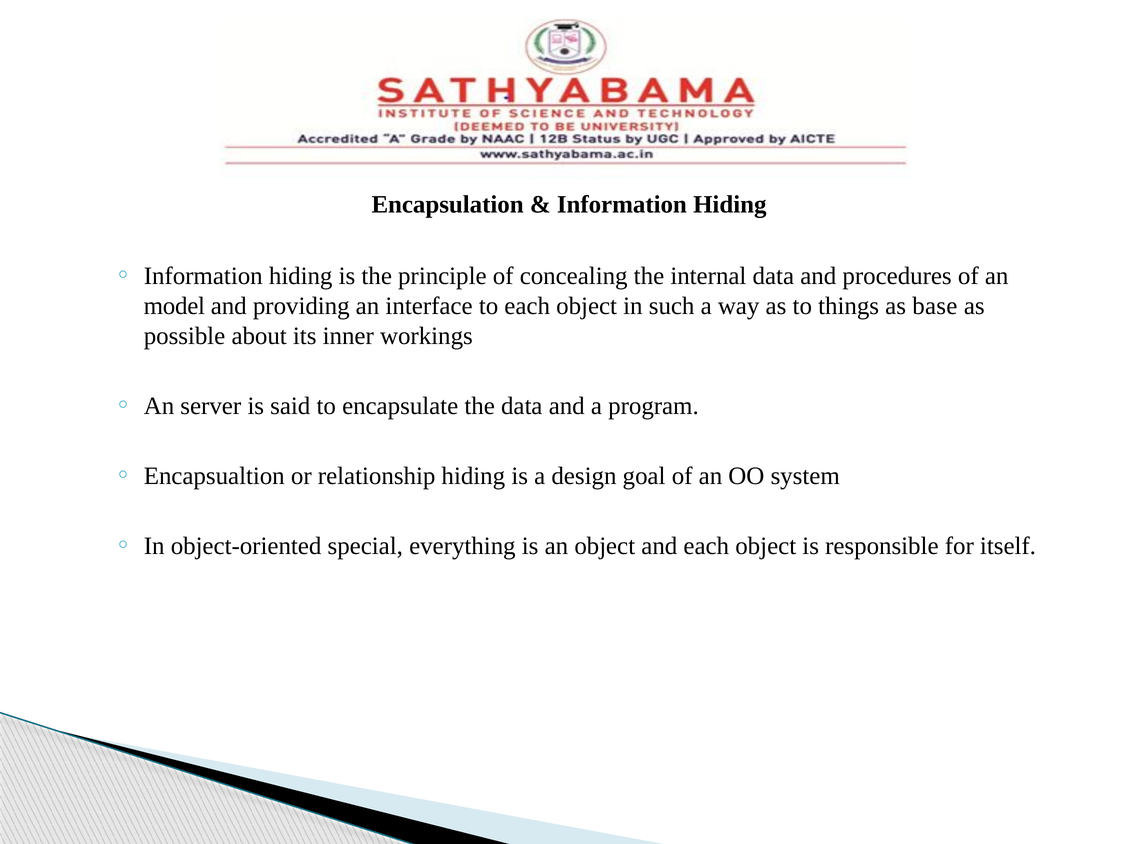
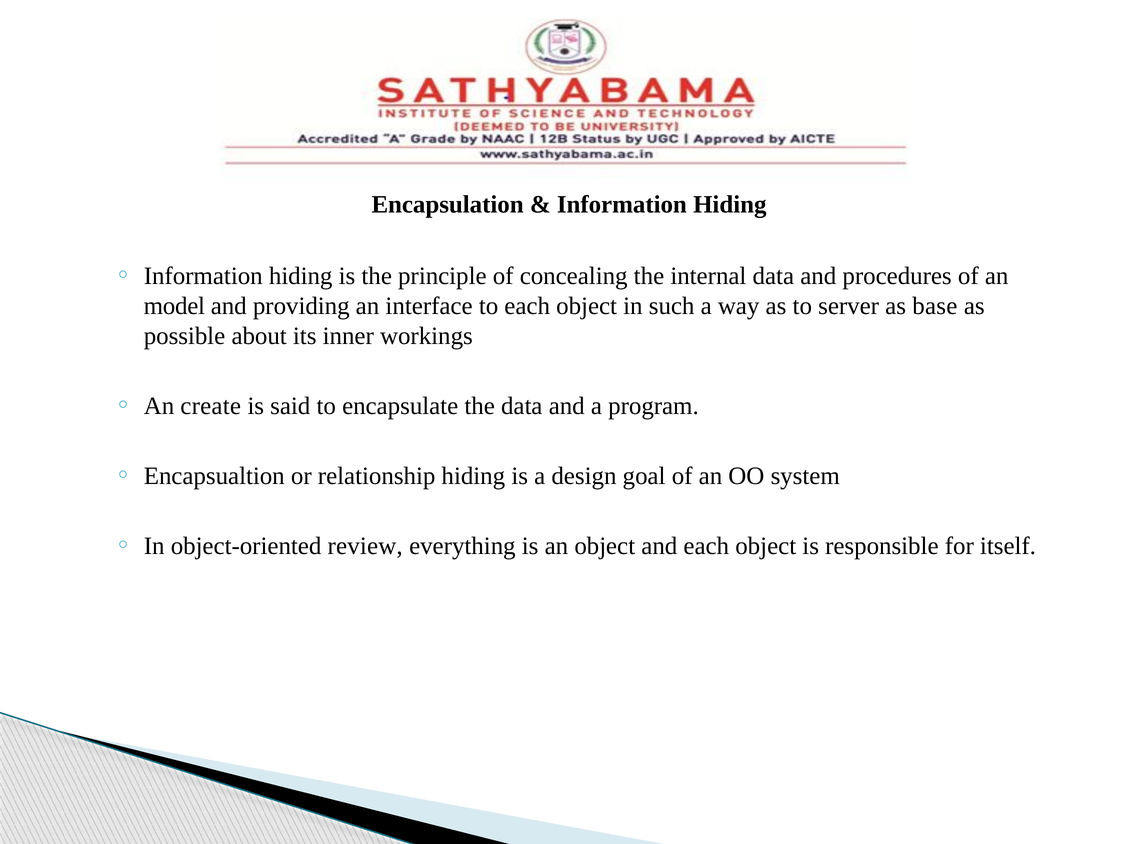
things: things -> server (849, 306)
server: server -> create (211, 406)
special: special -> review (365, 546)
